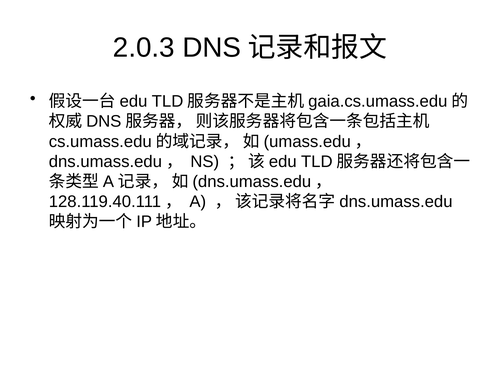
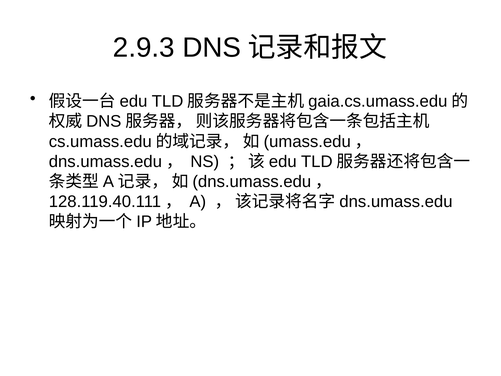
2.0.3: 2.0.3 -> 2.9.3 (144, 48)
